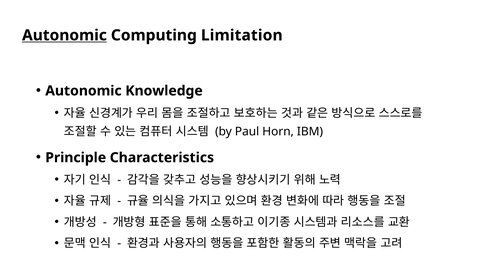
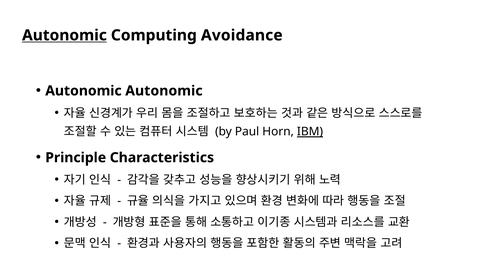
Limitation: Limitation -> Avoidance (242, 35)
Autonomic Knowledge: Knowledge -> Autonomic (164, 91)
IBM underline: none -> present (310, 131)
